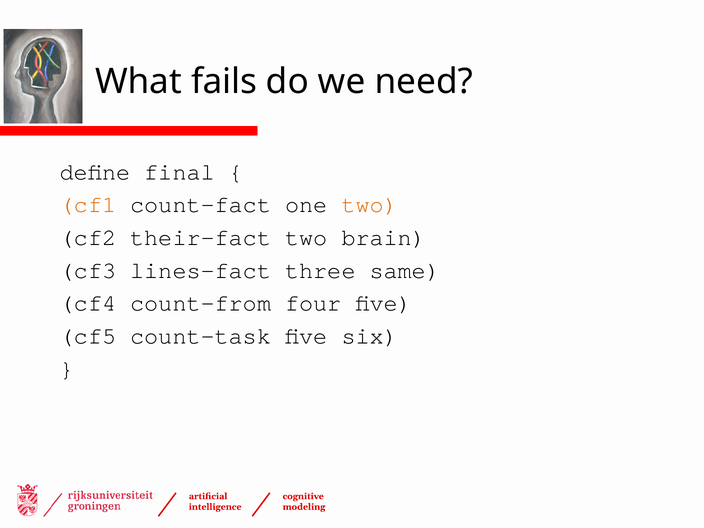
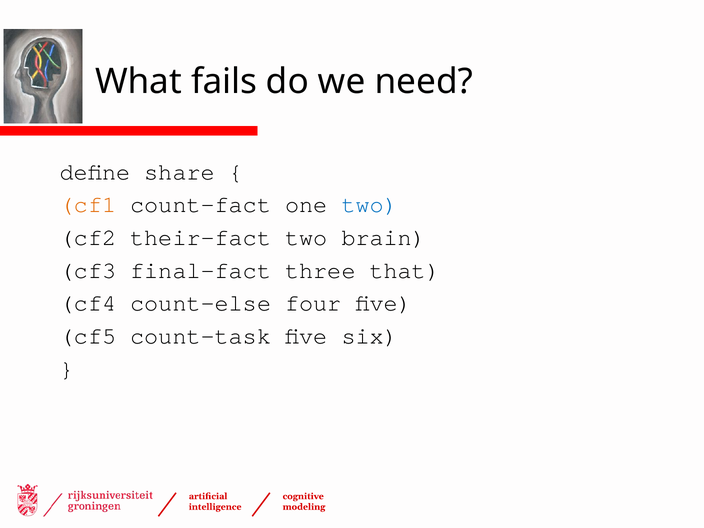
final: final -> share (180, 172)
two colour: orange -> blue (370, 205)
lines-fact: lines-fact -> final-fact (201, 270)
same: same -> that (405, 270)
count-from: count-from -> count-else (201, 303)
